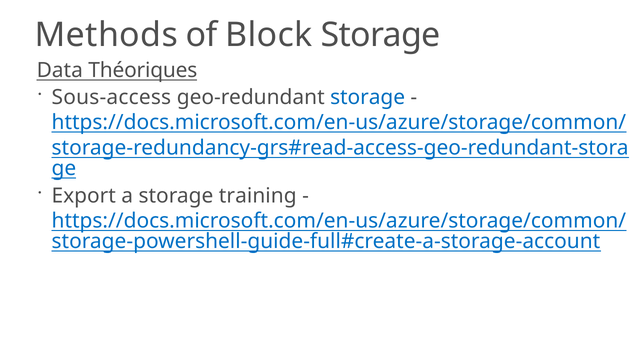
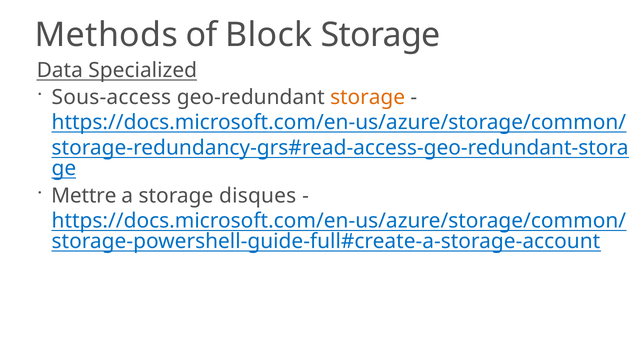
Théoriques: Théoriques -> Specialized (143, 70)
storage colour: blue -> orange (368, 97)
Export: Export -> Mettre (84, 196)
training: training -> disques (258, 196)
